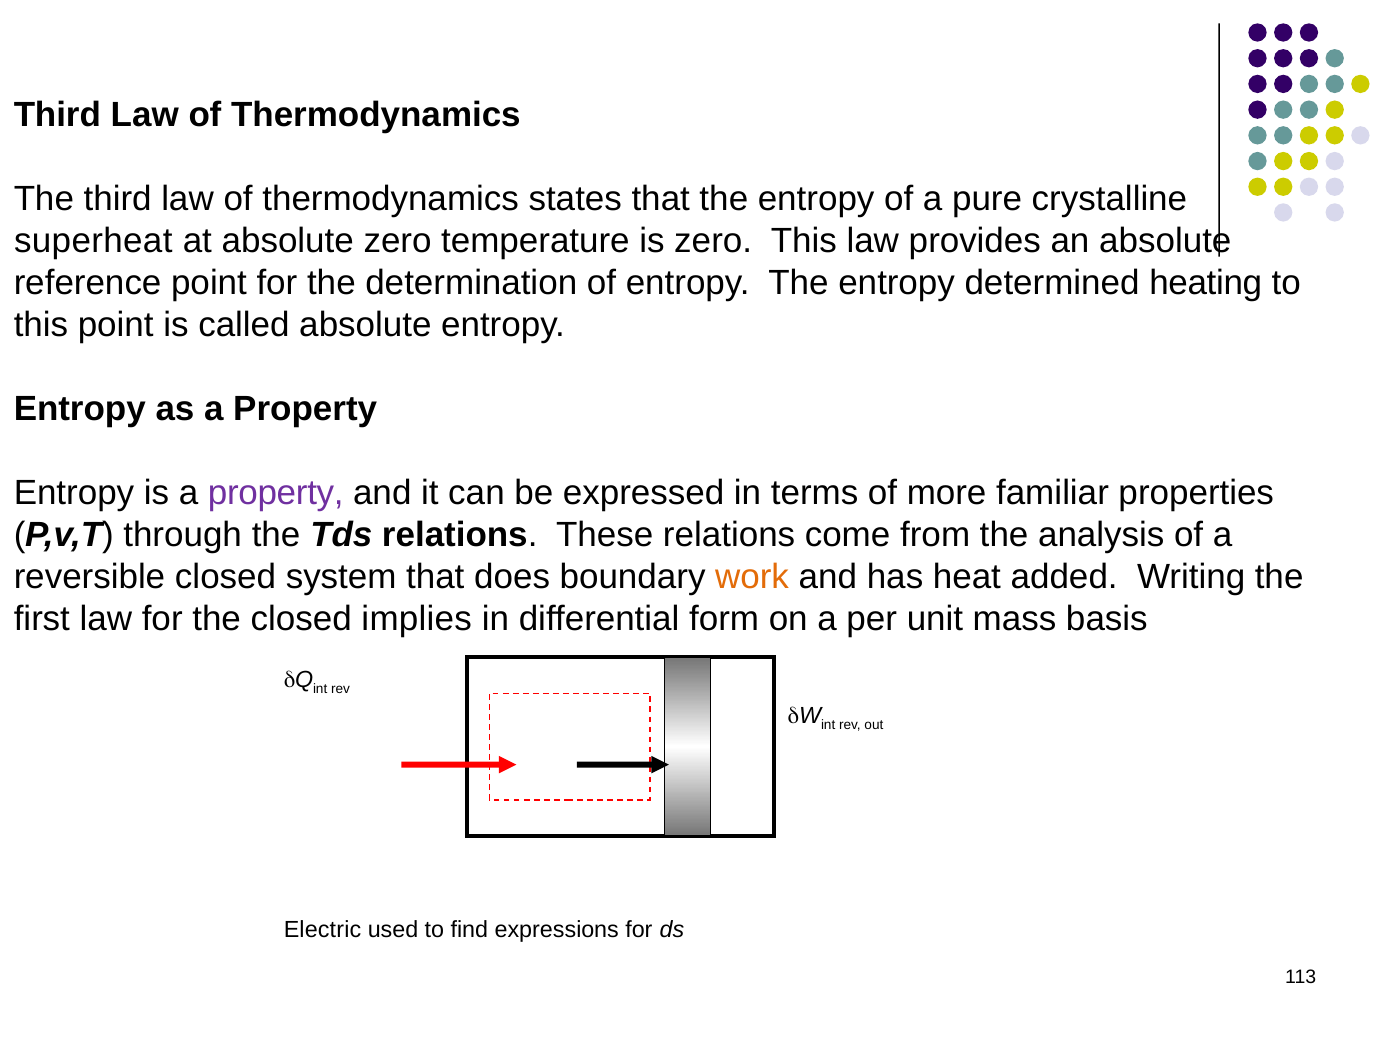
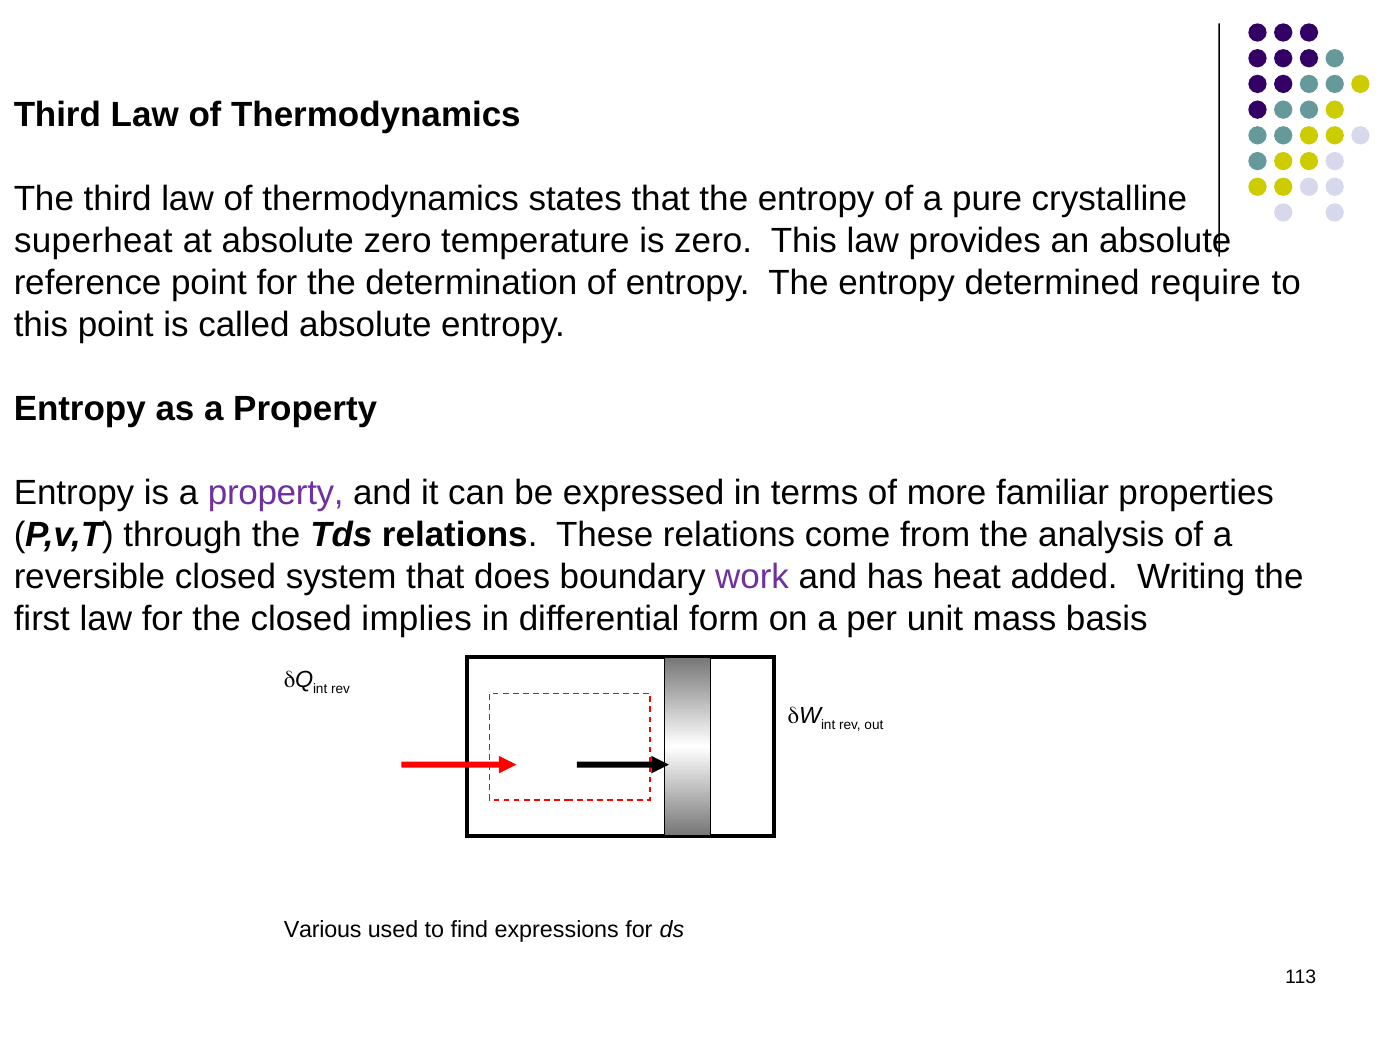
heating: heating -> require (1205, 283)
work colour: orange -> purple (752, 577)
Electric: Electric -> Various (323, 930)
